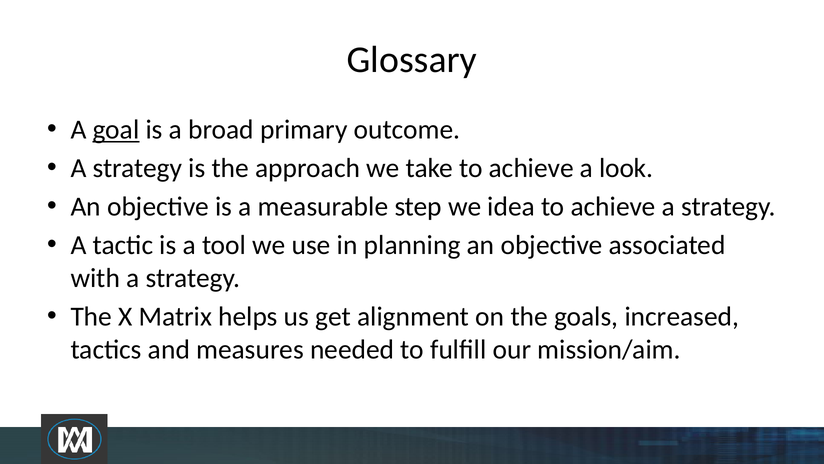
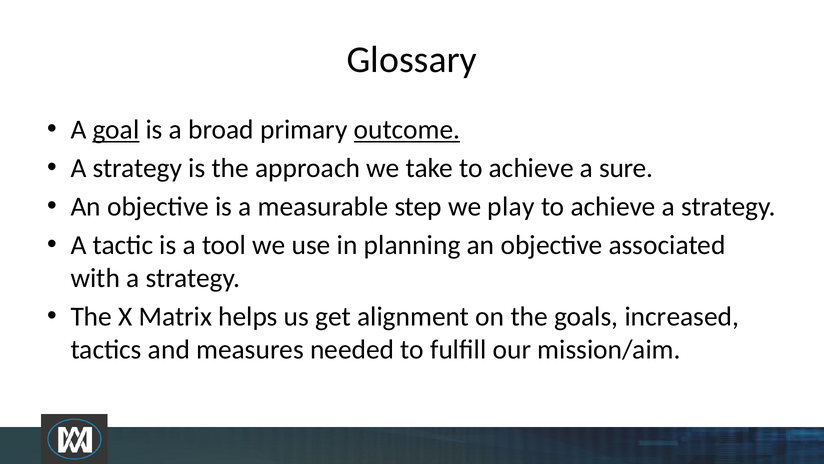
outcome underline: none -> present (407, 130)
look: look -> sure (626, 168)
idea: idea -> play (511, 207)
